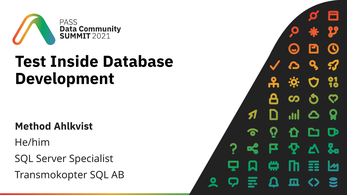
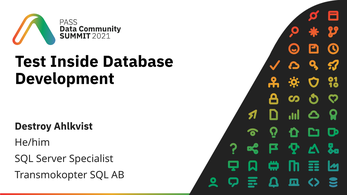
Method: Method -> Destroy (33, 126)
